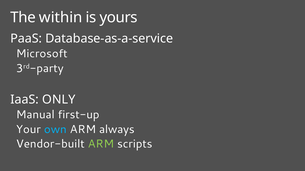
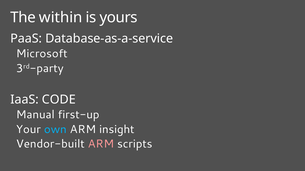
ONLY: ONLY -> CODE (59, 100)
always: always -> insight (117, 130)
ARM colour: light green -> pink (101, 144)
